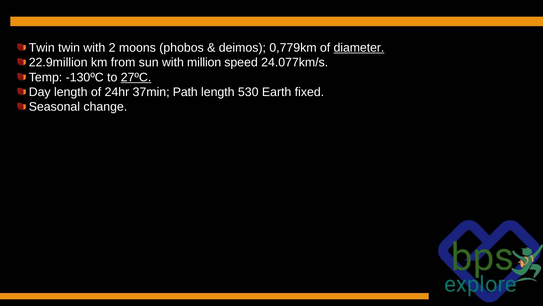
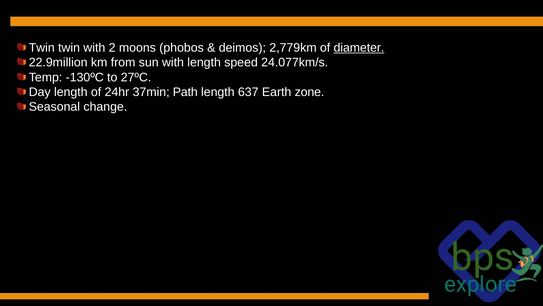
0,779km: 0,779km -> 2,779km (293, 48)
with million: million -> length (204, 62)
27ºC underline: present -> none (136, 77)
530: 530 -> 637 (248, 92)
fixed: fixed -> zone (309, 92)
